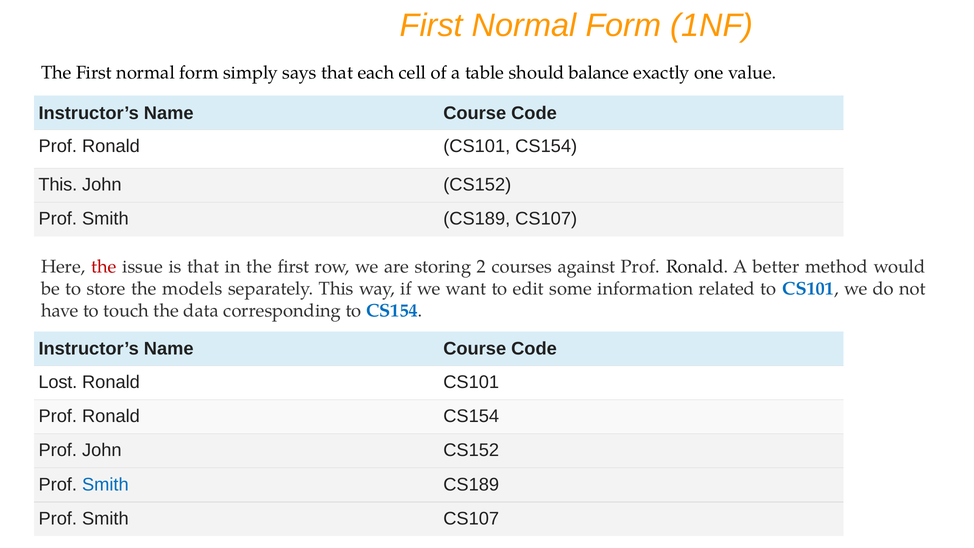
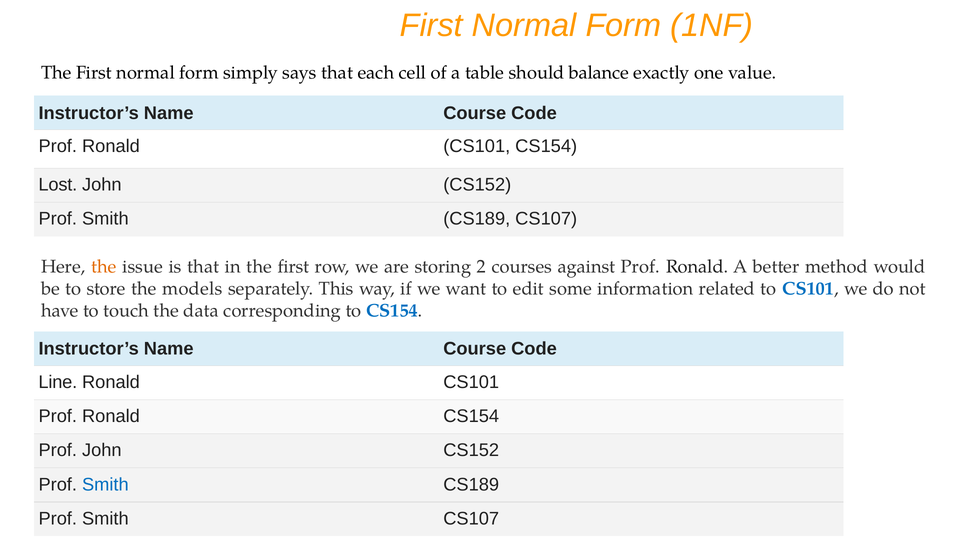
This: This -> Lost (58, 185)
the colour: red -> orange (104, 267)
Lost: Lost -> Line (58, 382)
